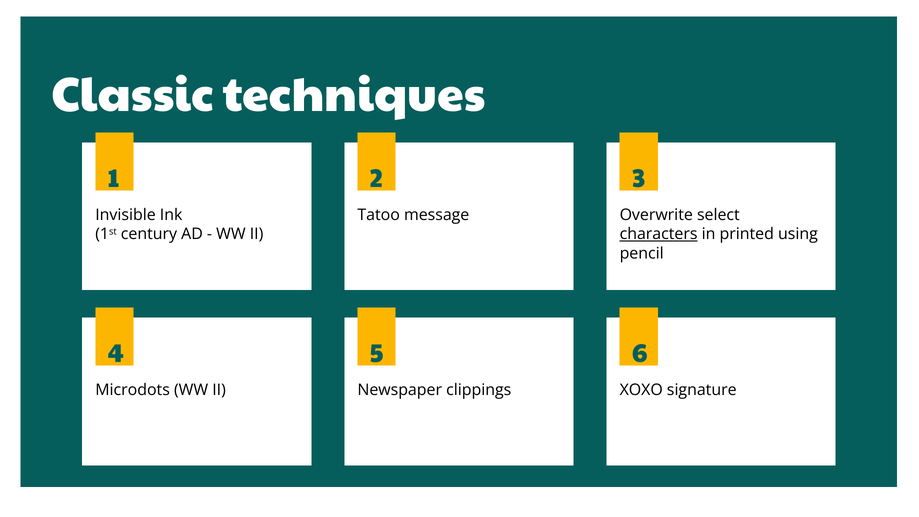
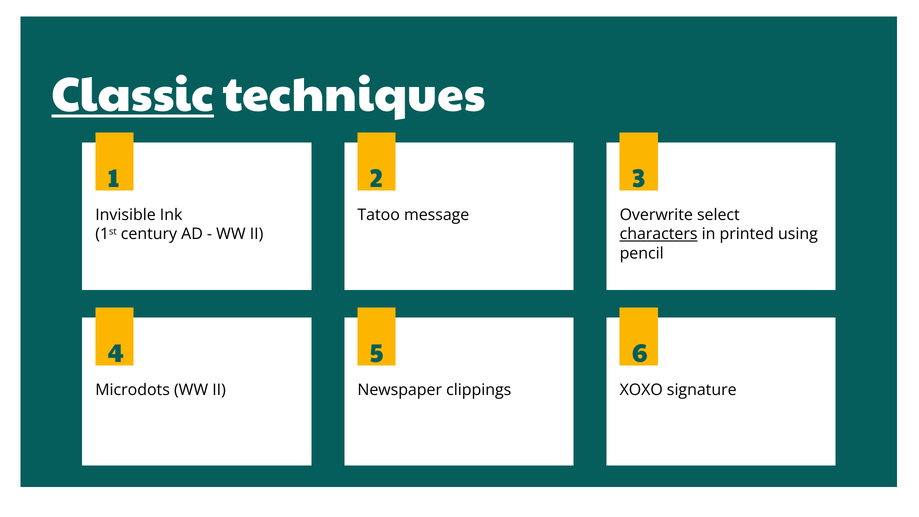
Classic underline: none -> present (133, 95)
